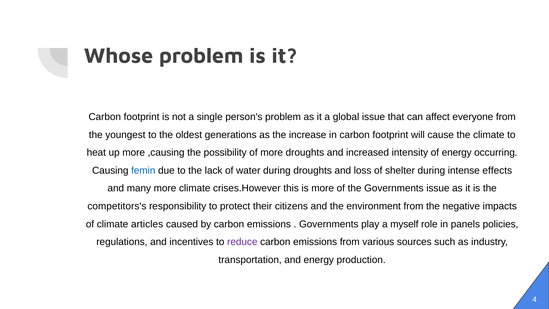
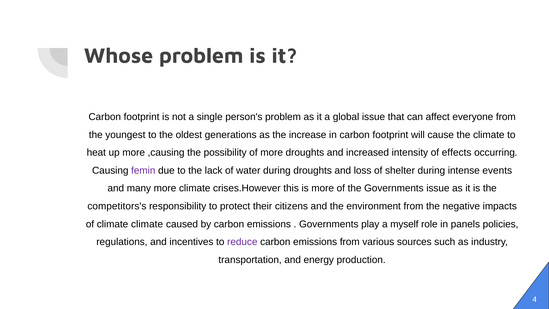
of energy: energy -> effects (457, 153)
femin colour: blue -> purple (143, 170)
effects: effects -> events (497, 170)
climate articles: articles -> climate (147, 224)
